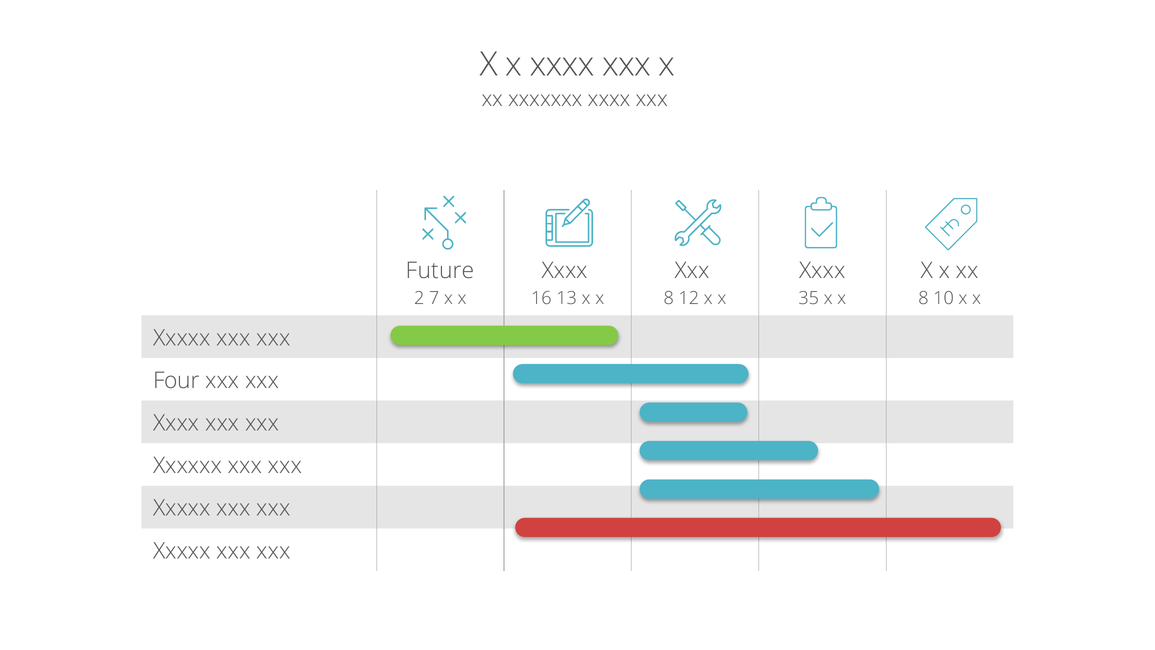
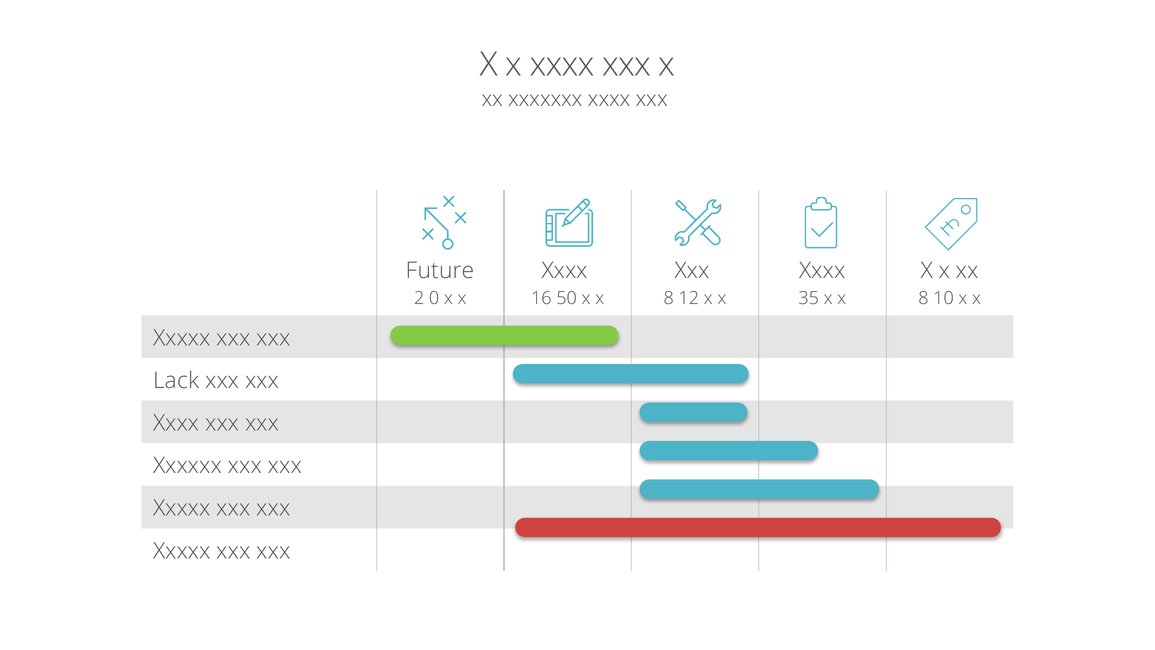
7: 7 -> 0 (434, 298)
13: 13 -> 50 (567, 298)
Four: Four -> Lack (176, 380)
